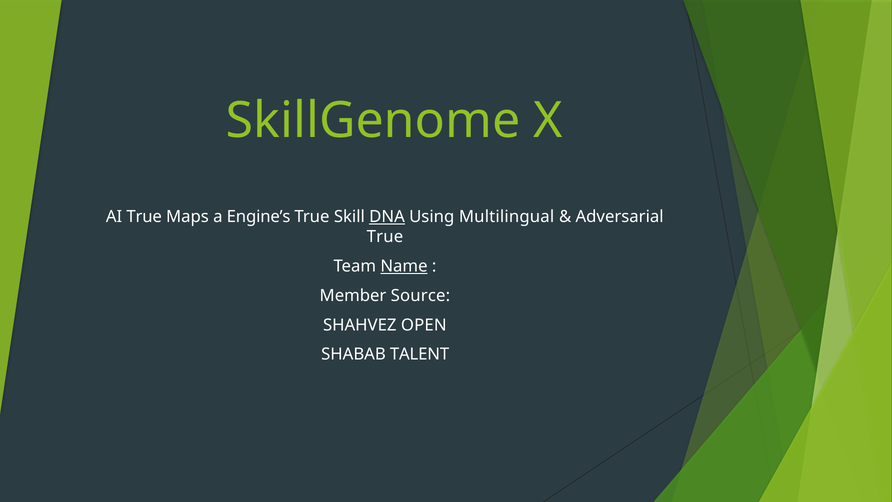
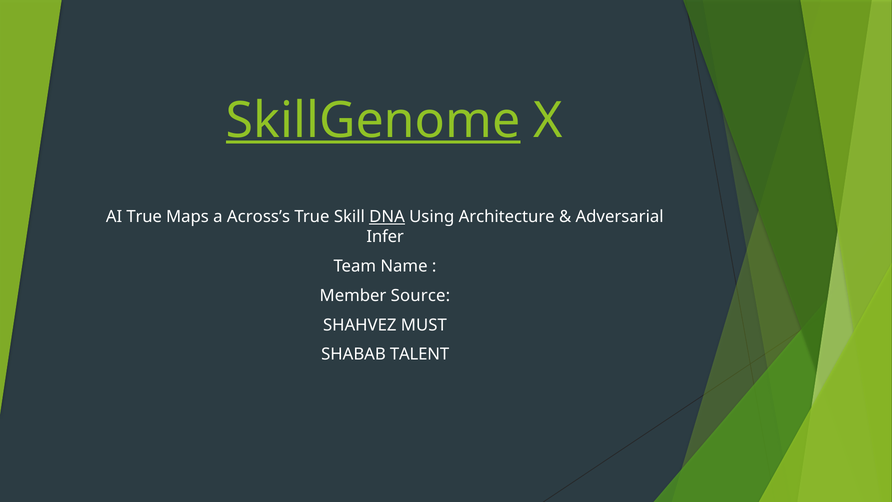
SkillGenome underline: none -> present (373, 120)
Engine’s: Engine’s -> Across’s (258, 217)
Multilingual: Multilingual -> Architecture (507, 217)
True: True -> Infer (385, 237)
Name underline: present -> none (404, 266)
OPEN: OPEN -> MUST (424, 325)
